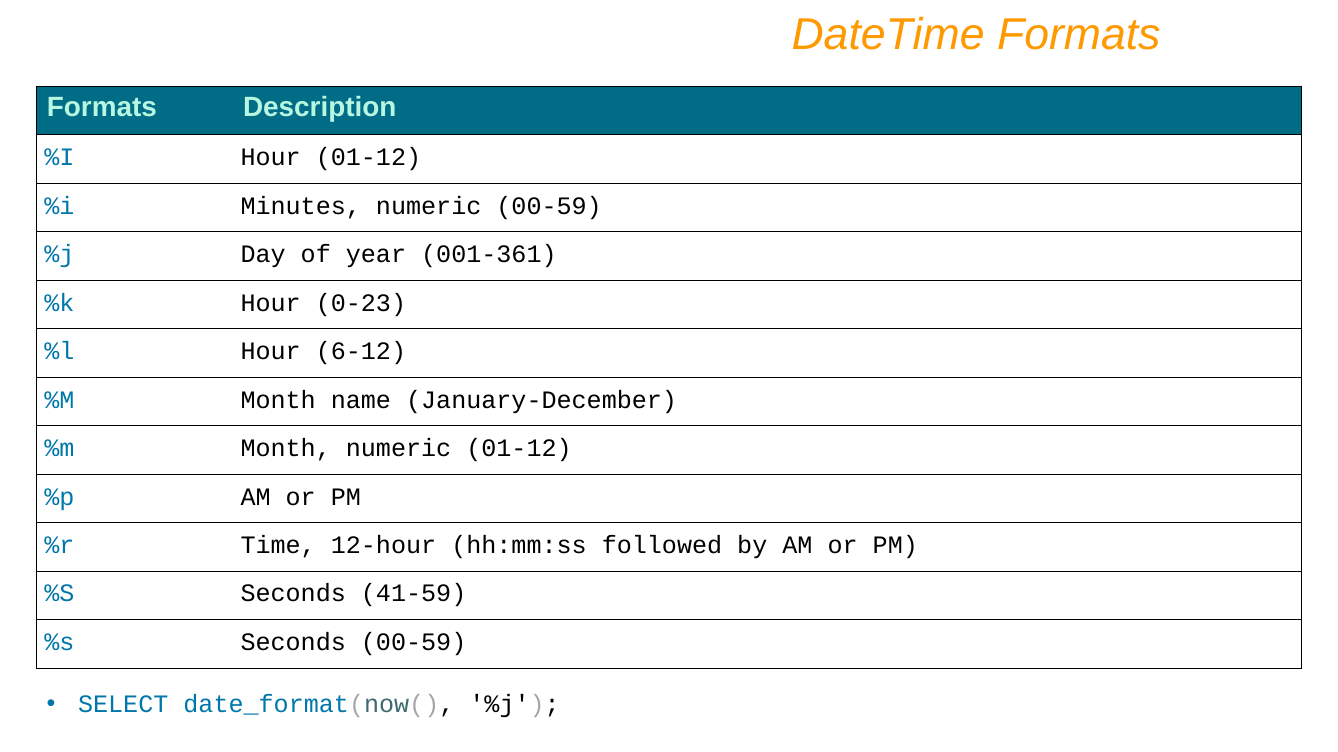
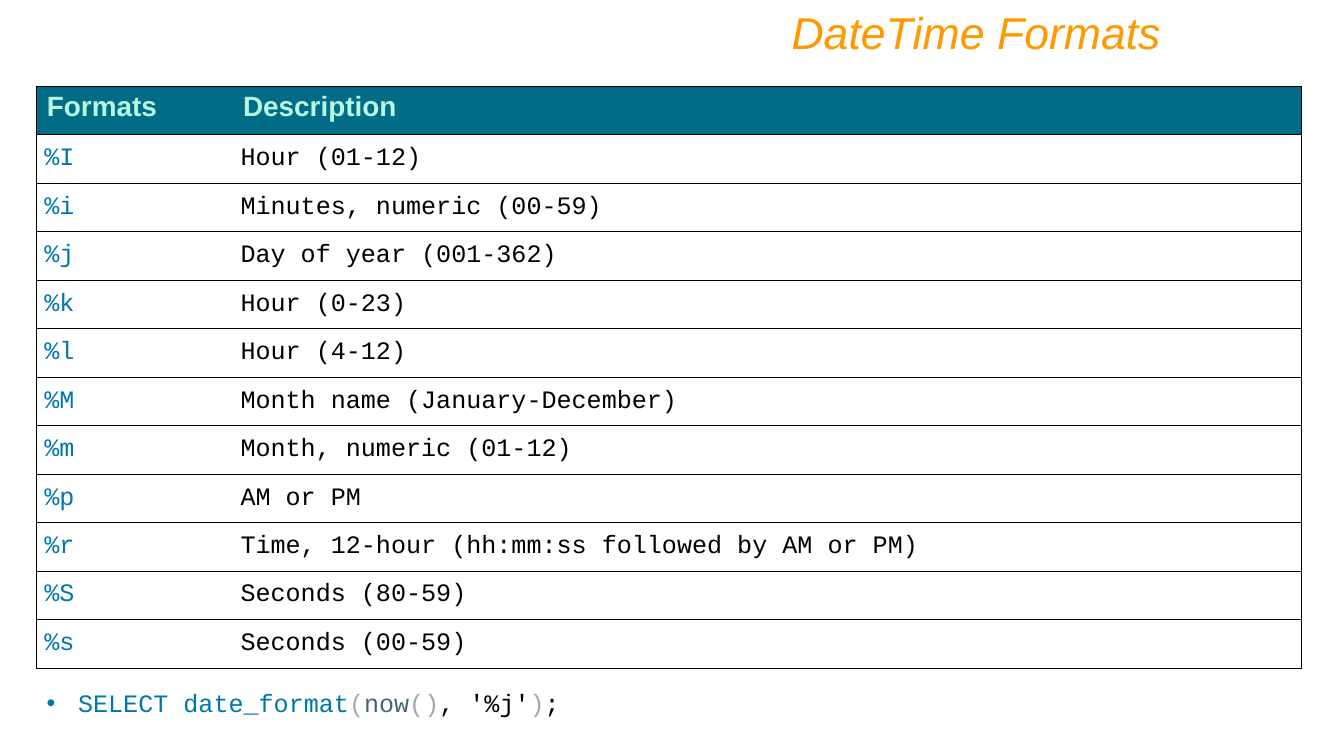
001-361: 001-361 -> 001-362 (489, 255)
6-12: 6-12 -> 4-12 (361, 352)
41-59: 41-59 -> 80-59 (414, 594)
